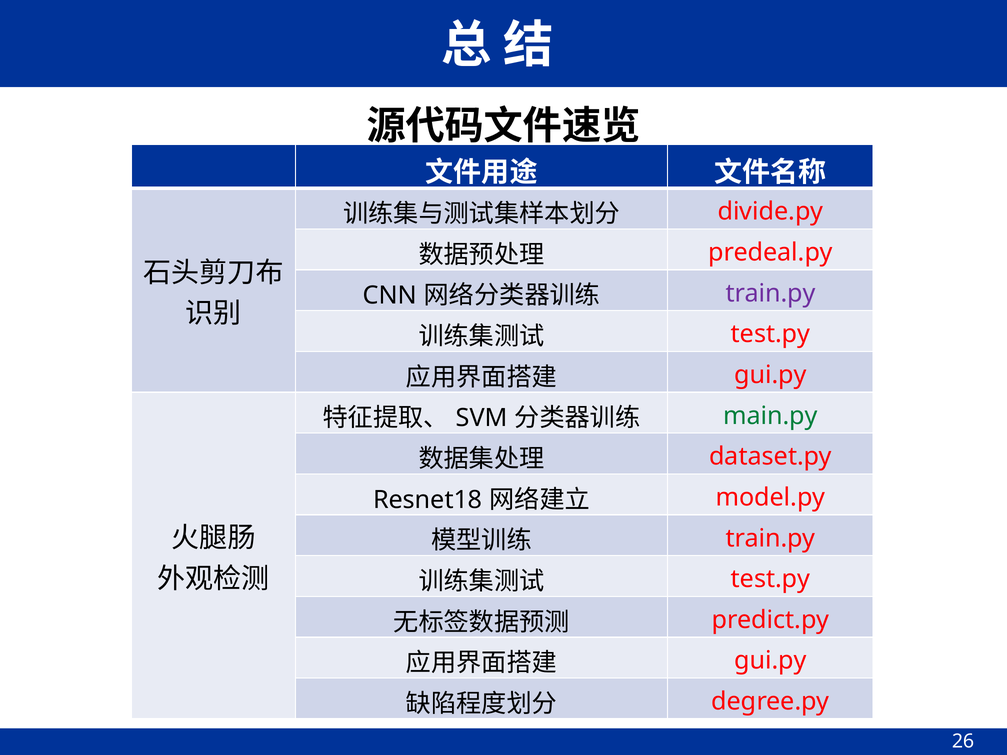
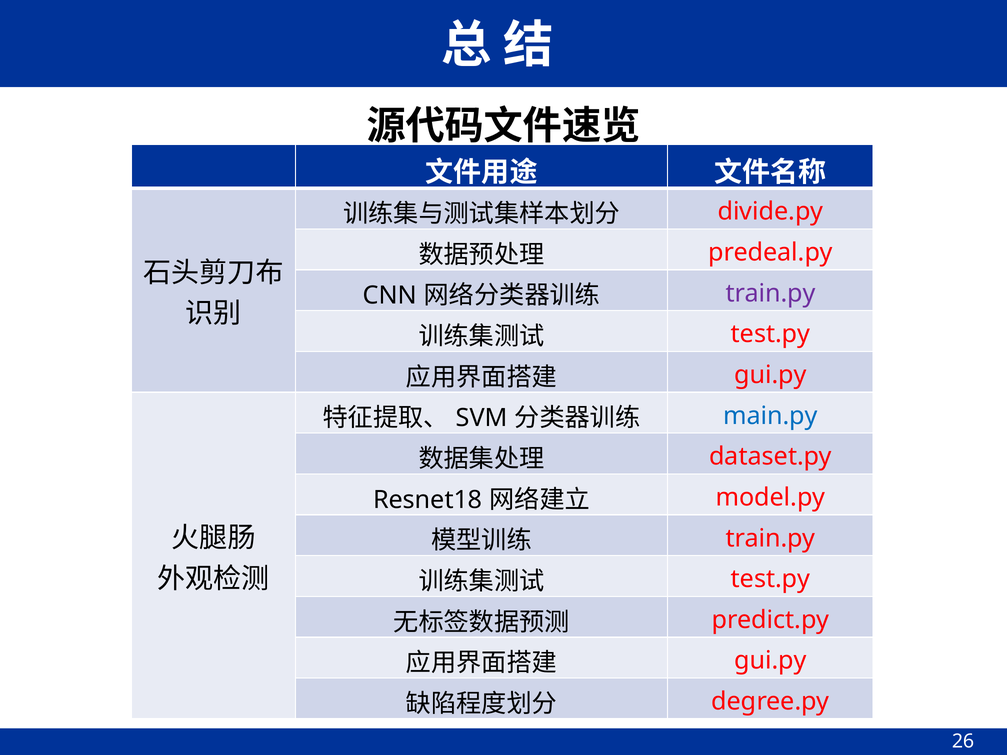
main.py colour: green -> blue (770, 416)
